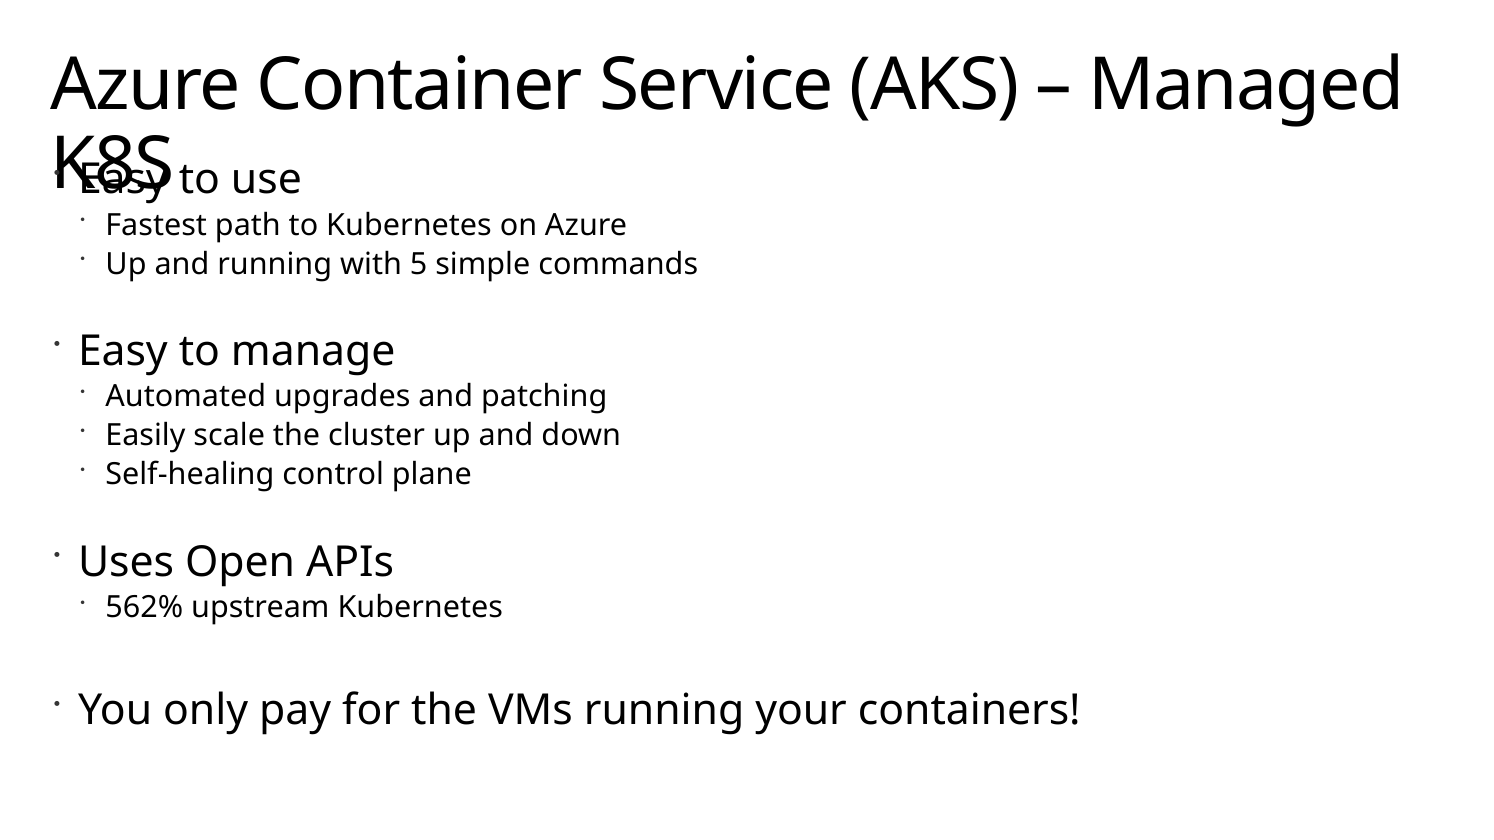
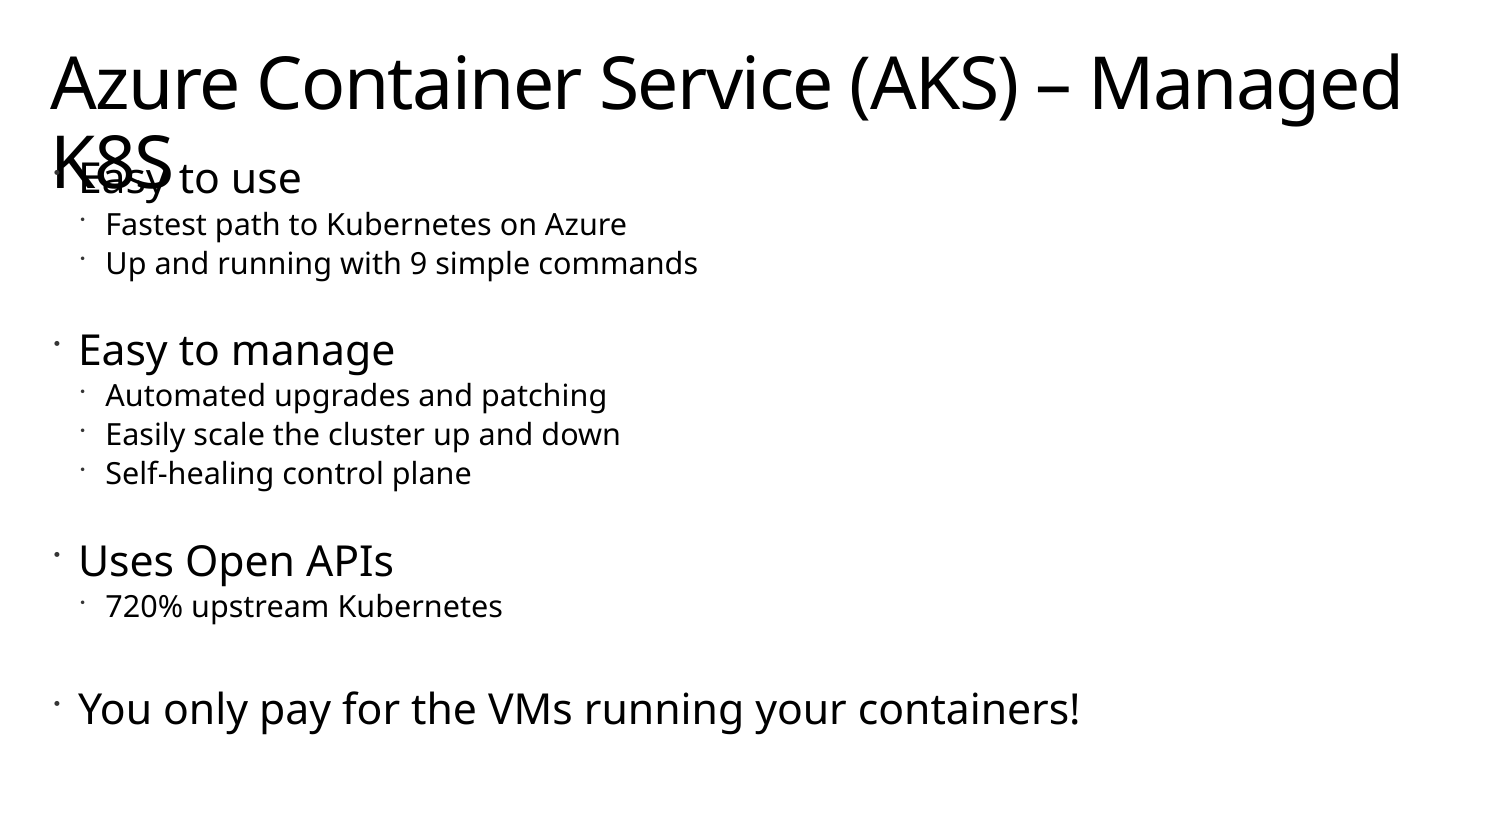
5: 5 -> 9 (419, 264)
562%: 562% -> 720% (144, 608)
